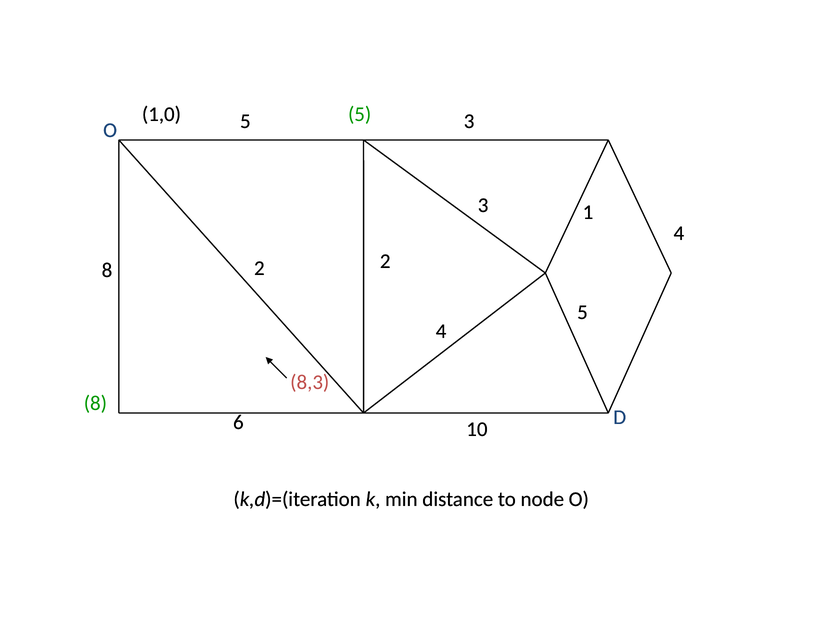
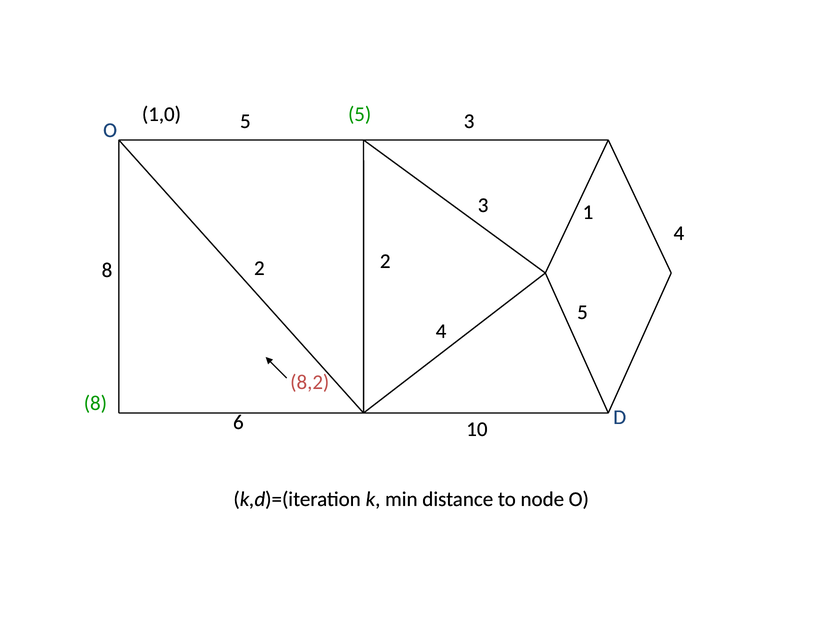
8,3: 8,3 -> 8,2 (310, 382)
